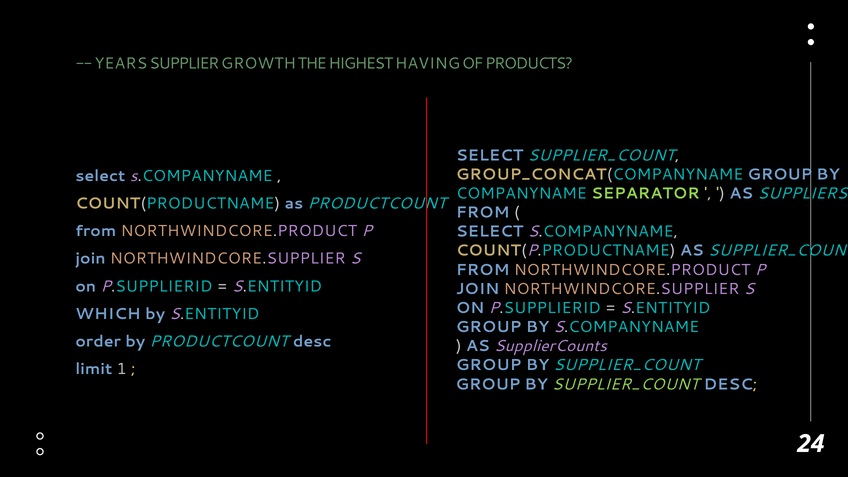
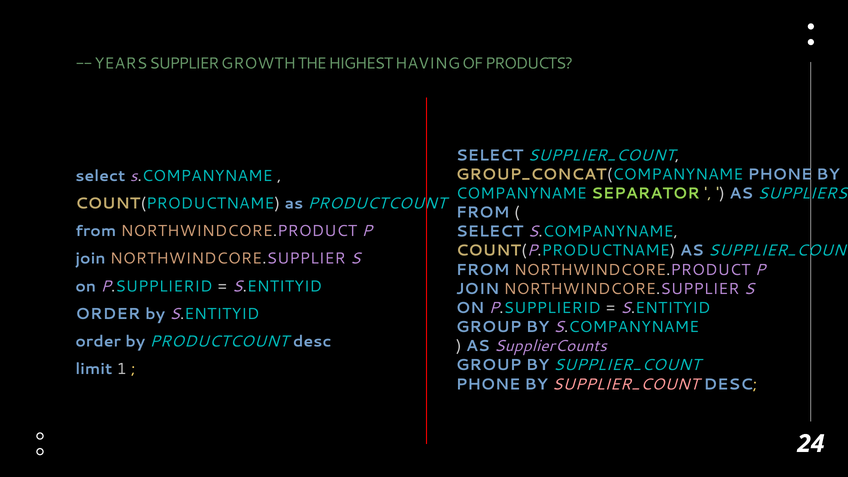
GROUP_CONCAT(COMPANYNAME GROUP: GROUP -> PHONE (780, 174)
WHICH: WHICH -> ORDER (108, 314)
GROUP: GROUP -> PHONE (488, 384)
SUPPLIER_COUNT colour: light green -> pink (626, 384)
